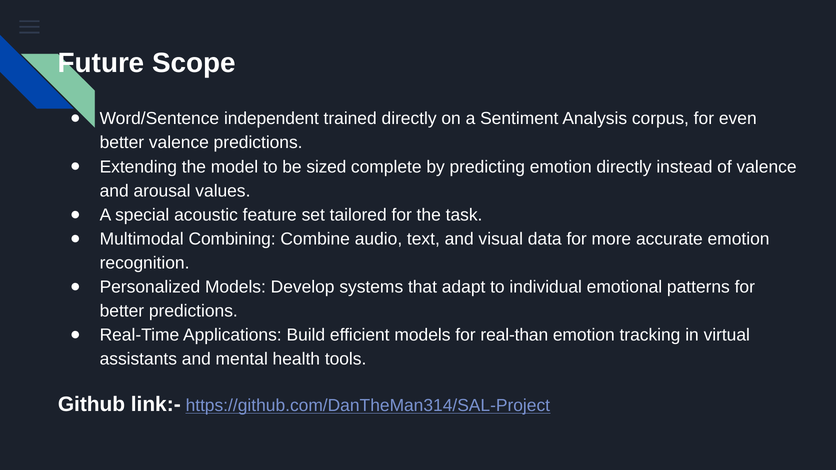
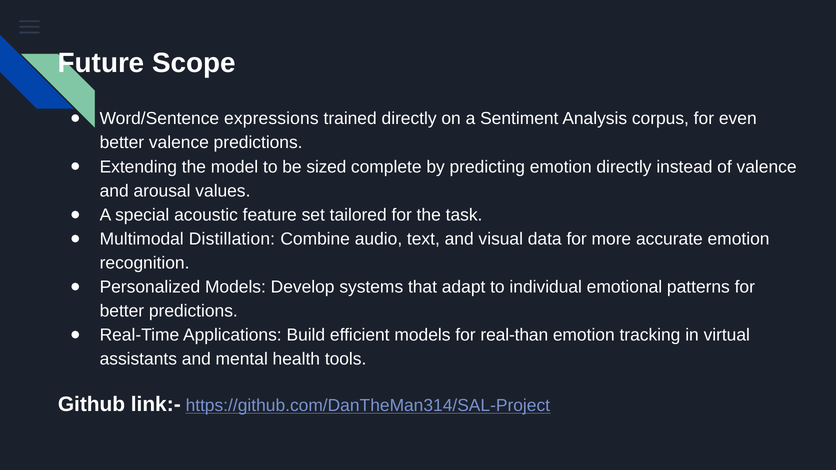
independent: independent -> expressions (271, 119)
Combining: Combining -> Distillation (232, 239)
